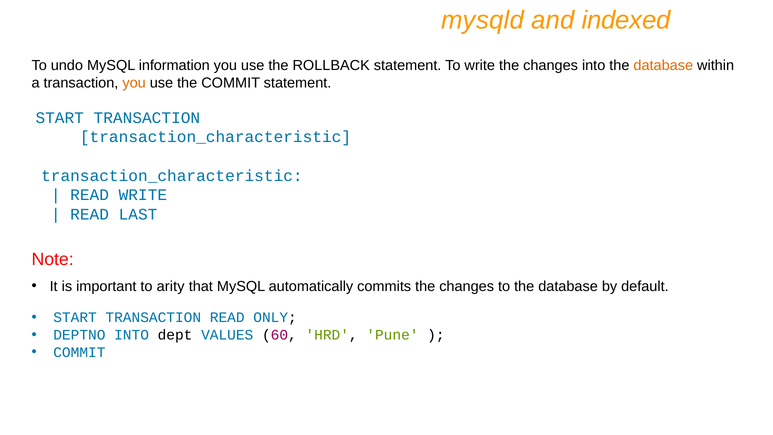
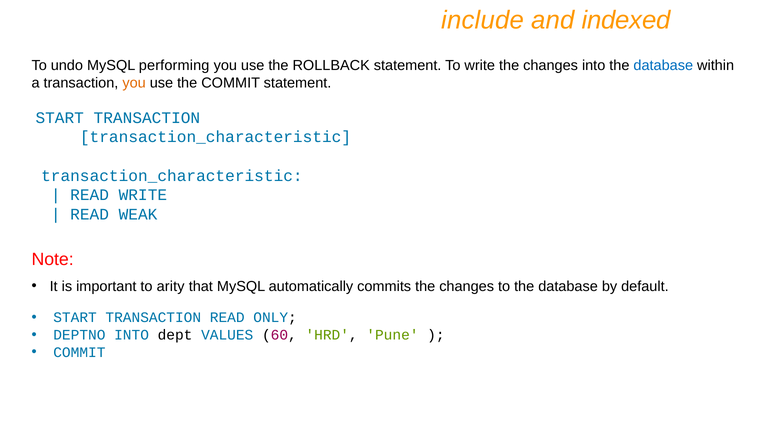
mysqld: mysqld -> include (483, 20)
information: information -> performing (174, 66)
database colour: orange -> blue (663, 66)
LAST: LAST -> WEAK (138, 214)
